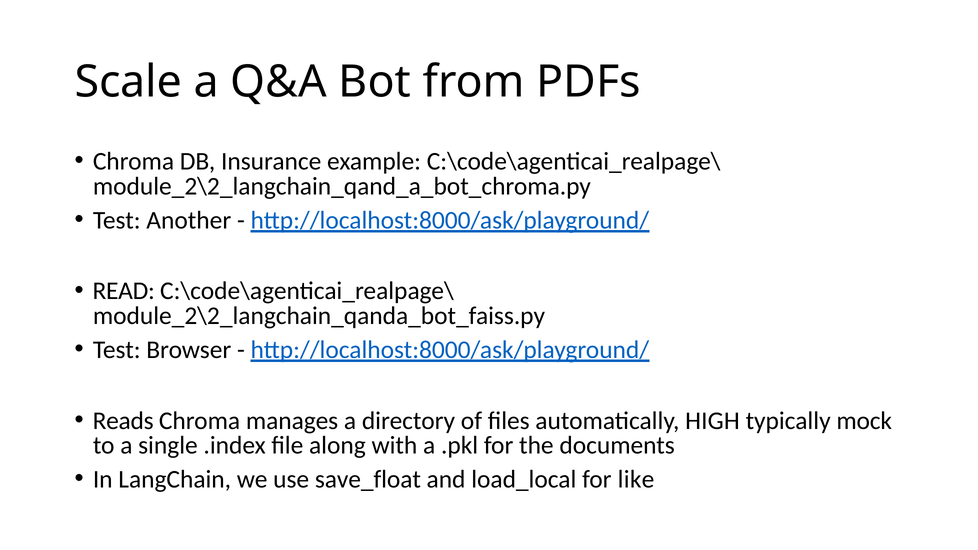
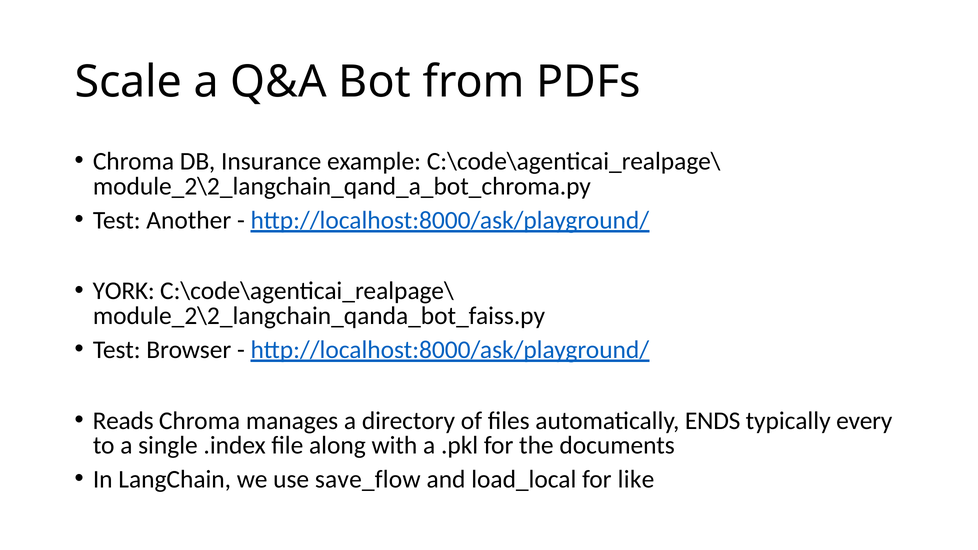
READ: READ -> YORK (124, 291)
HIGH: HIGH -> ENDS (713, 421)
mock: mock -> every (864, 421)
save_float: save_float -> save_flow (368, 479)
